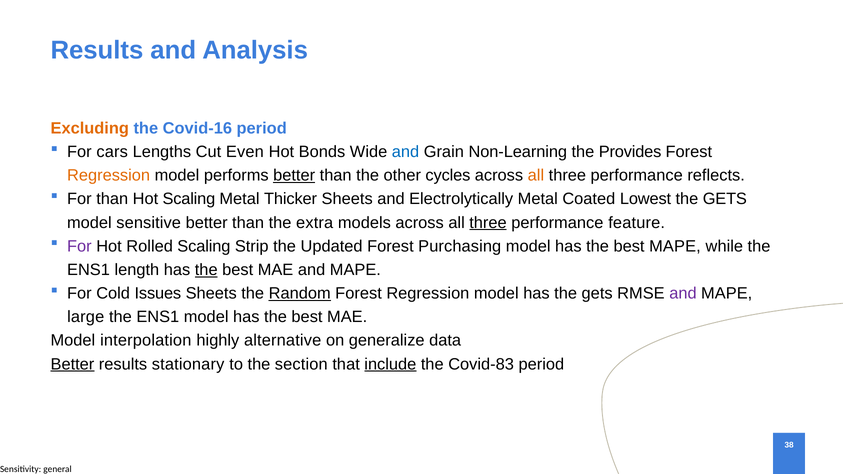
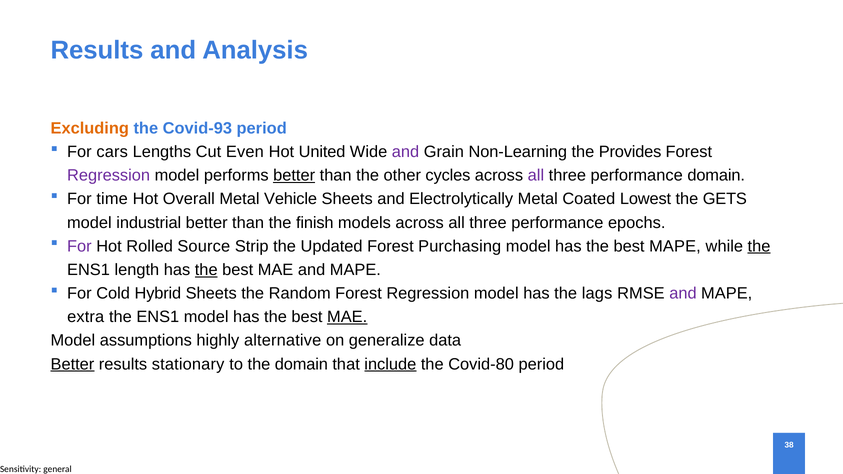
Covid-16: Covid-16 -> Covid-93 (197, 128)
Bonds: Bonds -> United (322, 152)
and colour: blue -> purple (405, 152)
Regression colour: orange -> purple (109, 176)
all colour: orange -> purple (536, 176)
performance reflects: reflects -> domain (716, 176)
For than: than -> time (112, 199)
Hot Scaling: Scaling -> Overall (189, 199)
Thicker: Thicker -> Vehicle (291, 199)
sensitive: sensitive -> industrial (149, 223)
extra: extra -> finish (315, 223)
three underline: present -> none (488, 223)
feature: feature -> epochs (637, 223)
Rolled Scaling: Scaling -> Source (204, 246)
the underline: none -> present (759, 246)
Issues: Issues -> Hybrid (158, 293)
Random underline: present -> none (300, 293)
has the gets: gets -> lags (597, 293)
large: large -> extra (86, 317)
MAE underline: none -> present (347, 317)
interpolation: interpolation -> assumptions (146, 341)
the section: section -> domain (301, 364)
Covid-83: Covid-83 -> Covid-80 (481, 364)
